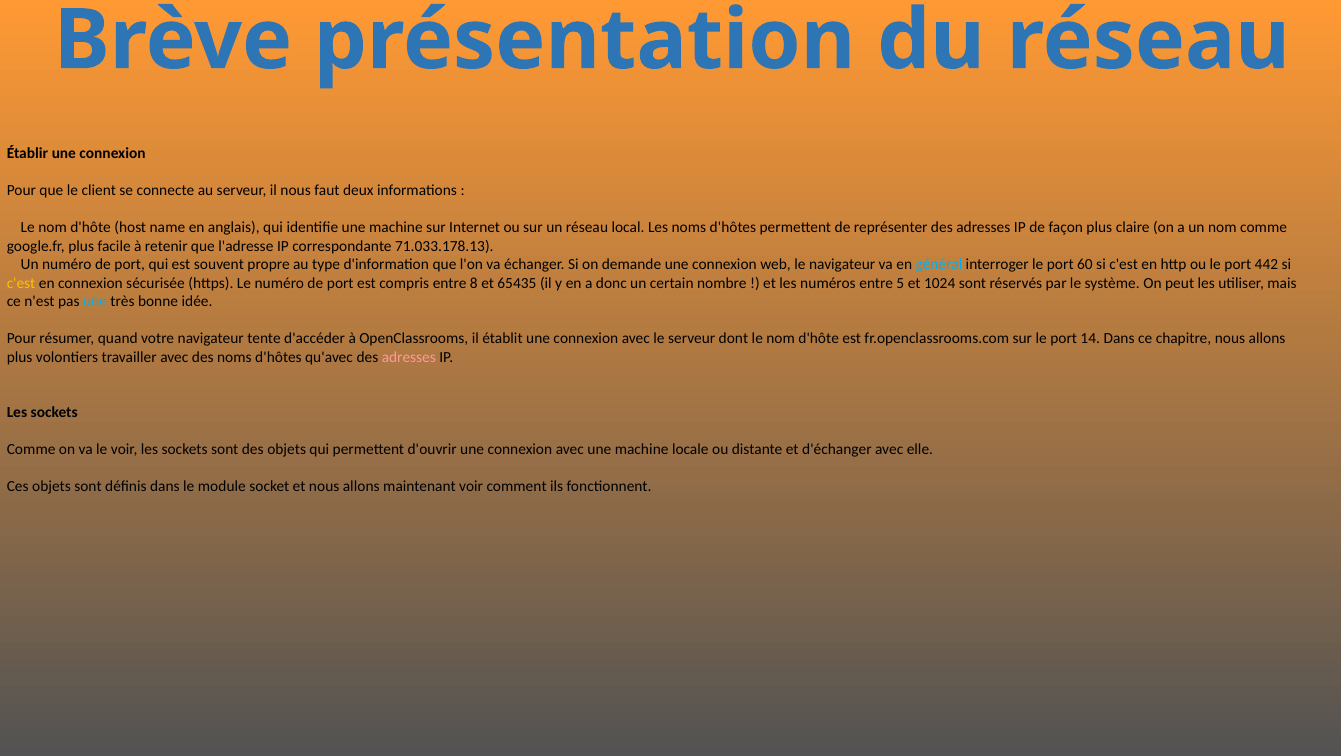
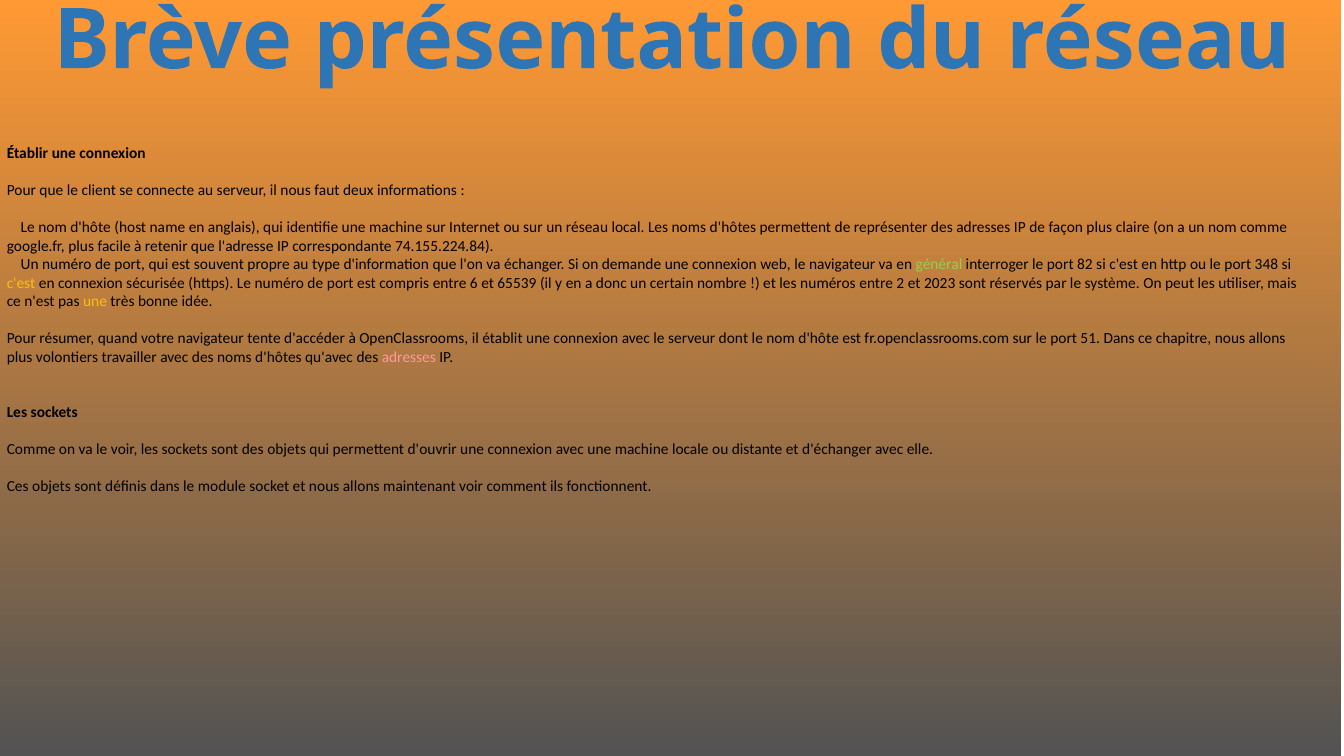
71.033.178.13: 71.033.178.13 -> 74.155.224.84 (444, 246)
général colour: light blue -> light green (939, 265)
60: 60 -> 82 (1085, 265)
442: 442 -> 348 (1266, 265)
8: 8 -> 6 (474, 283)
65435: 65435 -> 65539 (517, 283)
5: 5 -> 2 (900, 283)
1024: 1024 -> 2023 (940, 283)
une colour: light blue -> yellow (95, 302)
14: 14 -> 51 (1090, 339)
